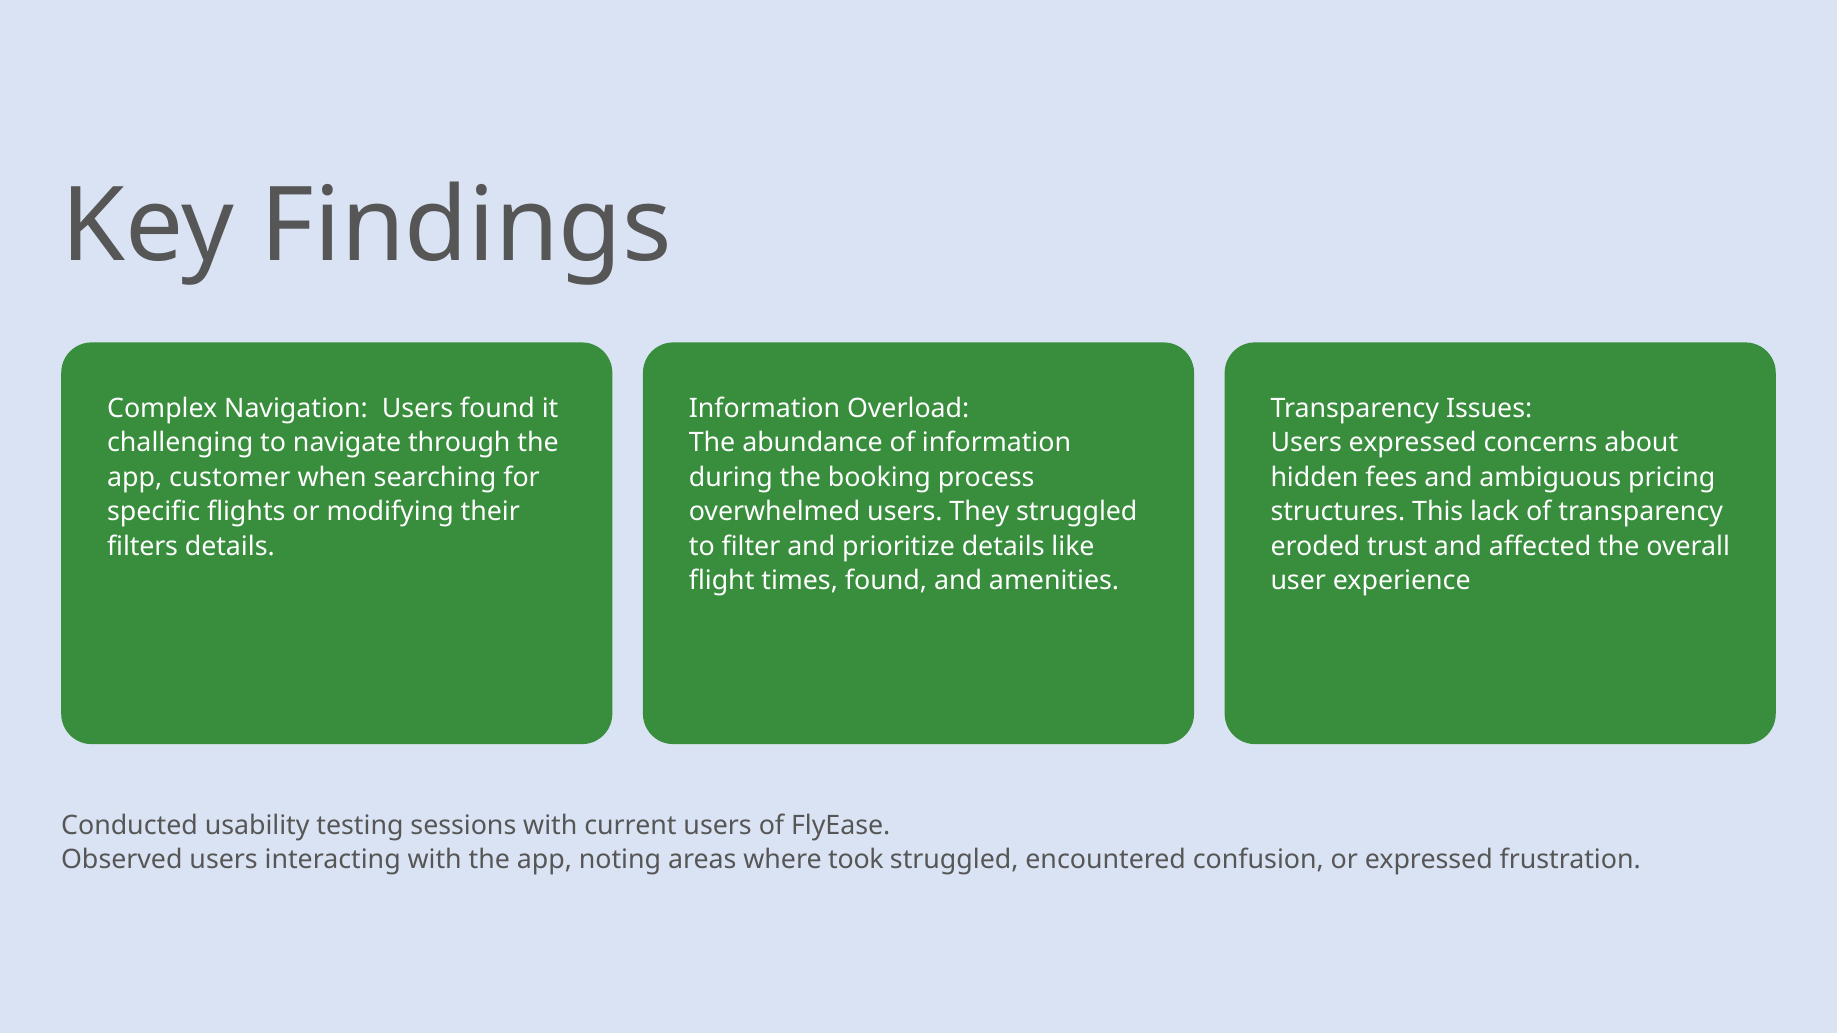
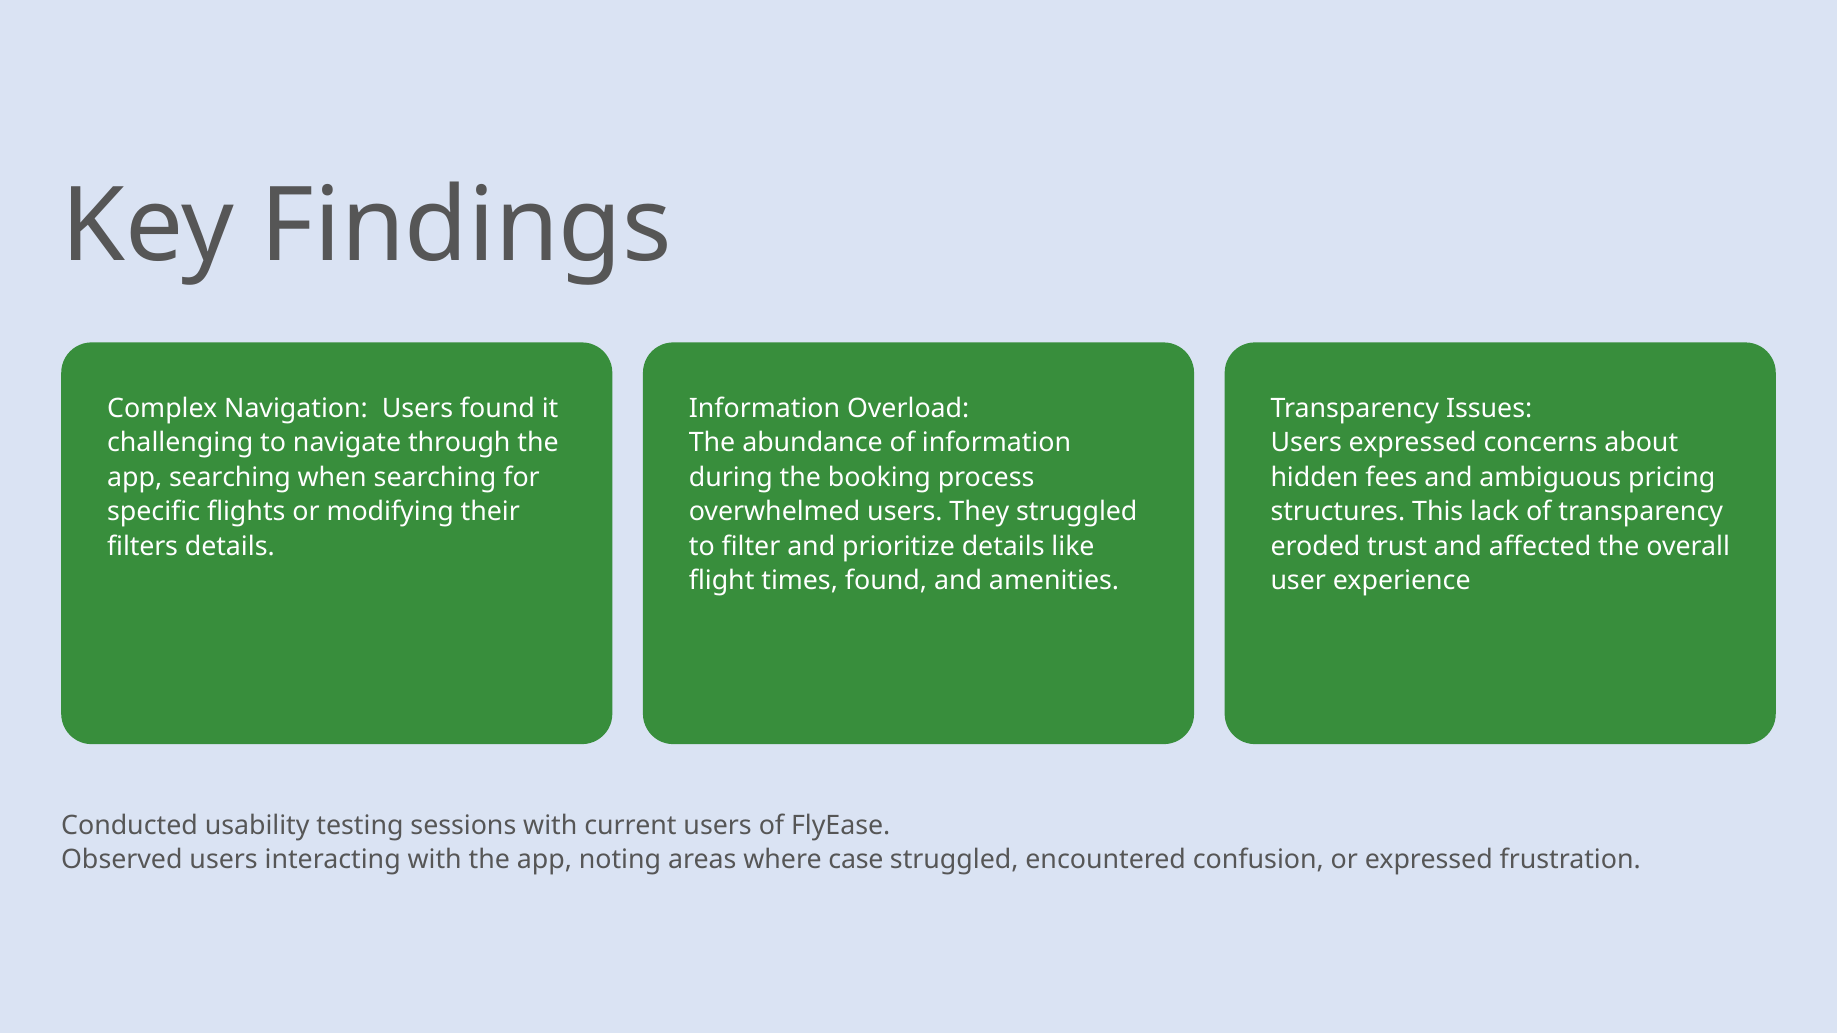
app customer: customer -> searching (230, 478)
took: took -> case (856, 860)
